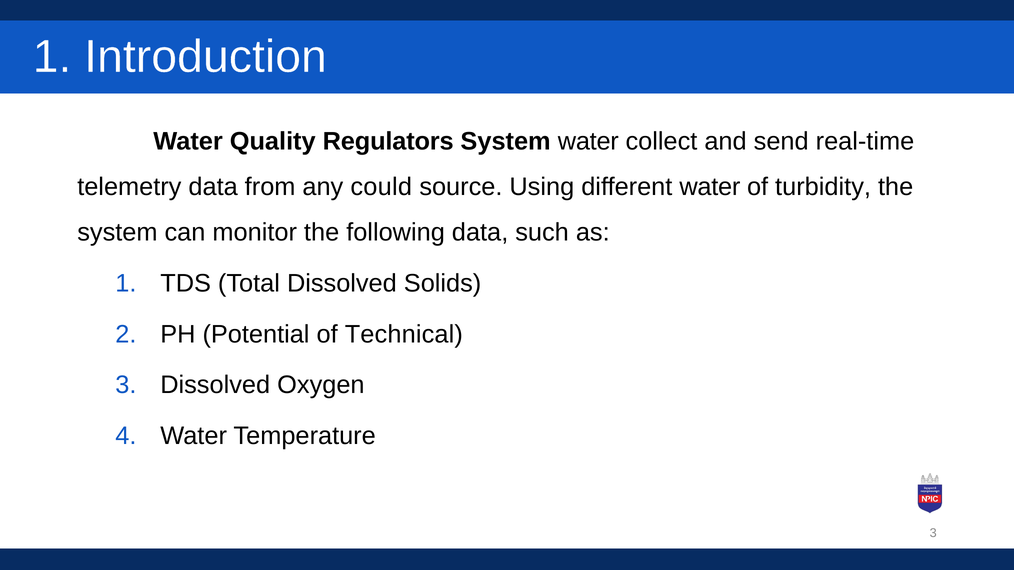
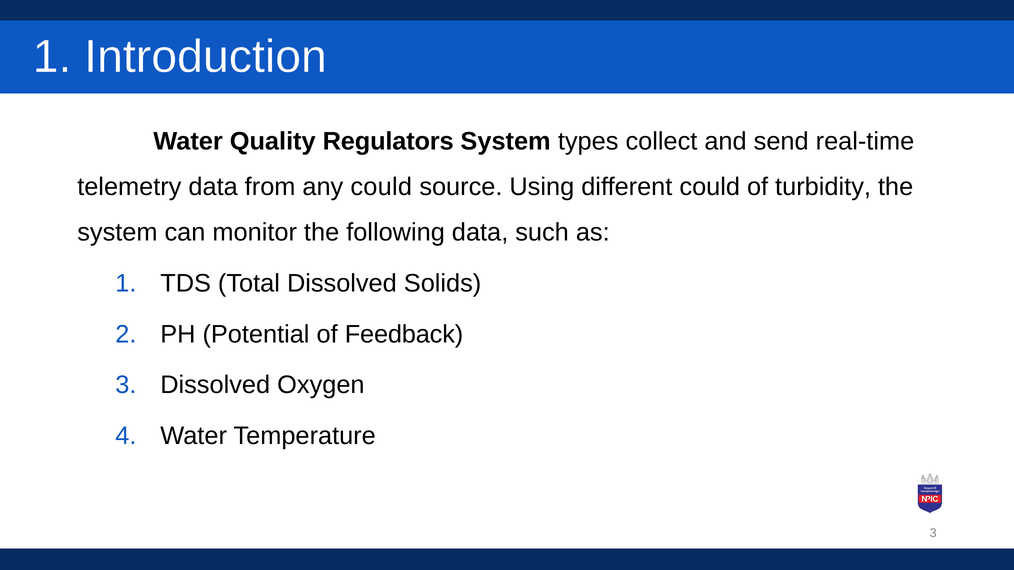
System water: water -> types (588, 141)
different water: water -> could (710, 187)
Technical: Technical -> Feedback (404, 334)
